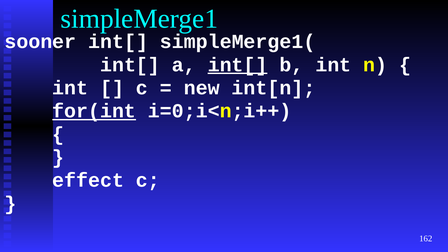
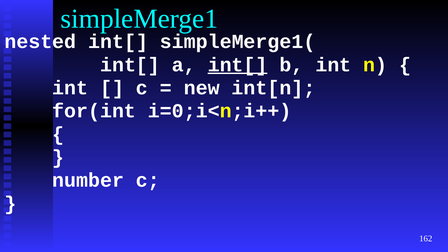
sooner: sooner -> nested (40, 42)
for(int underline: present -> none (94, 111)
effect: effect -> number (88, 180)
